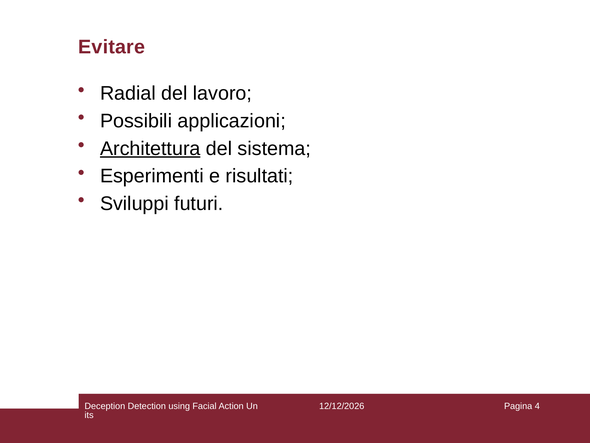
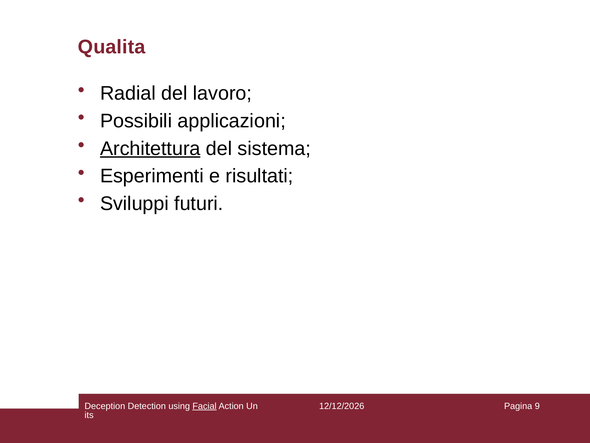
Evitare: Evitare -> Qualita (112, 47)
Facial underline: none -> present (205, 406)
4: 4 -> 9 (537, 406)
